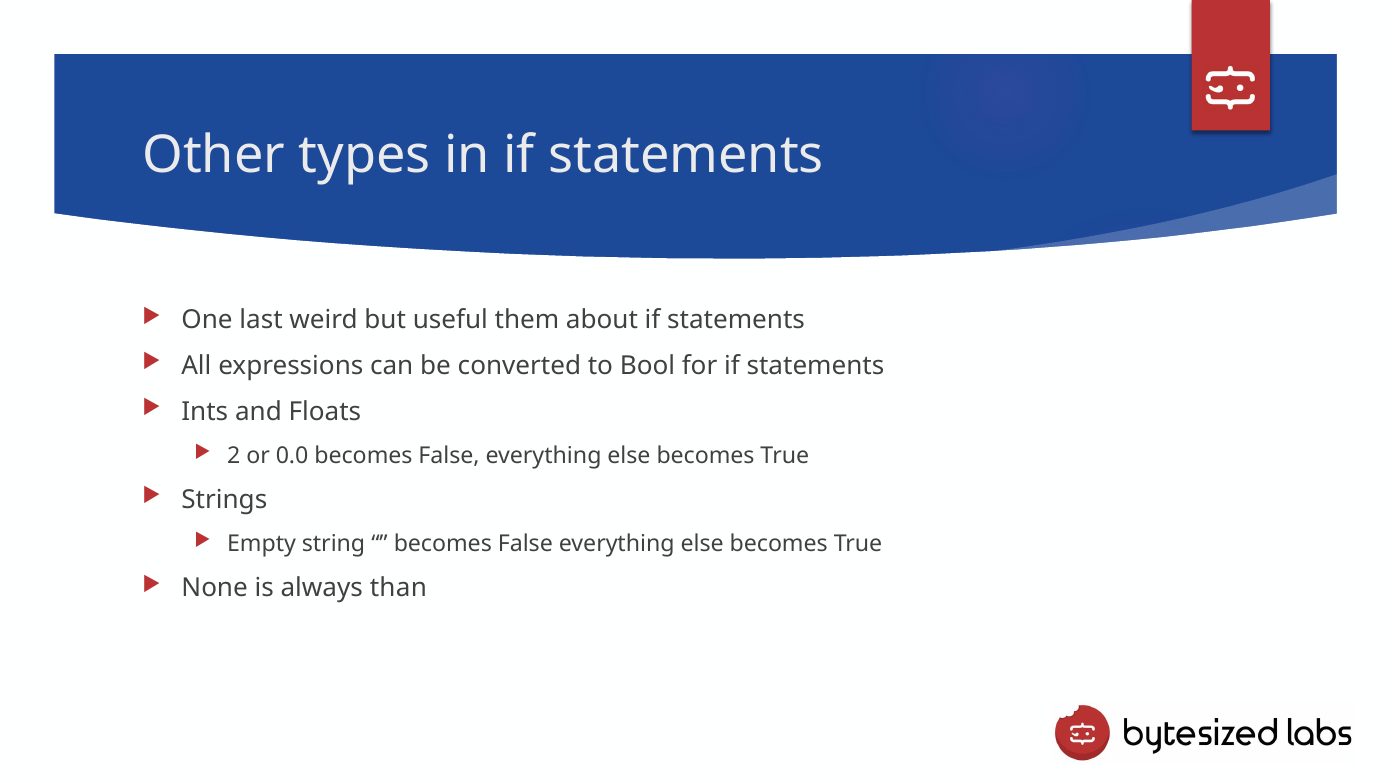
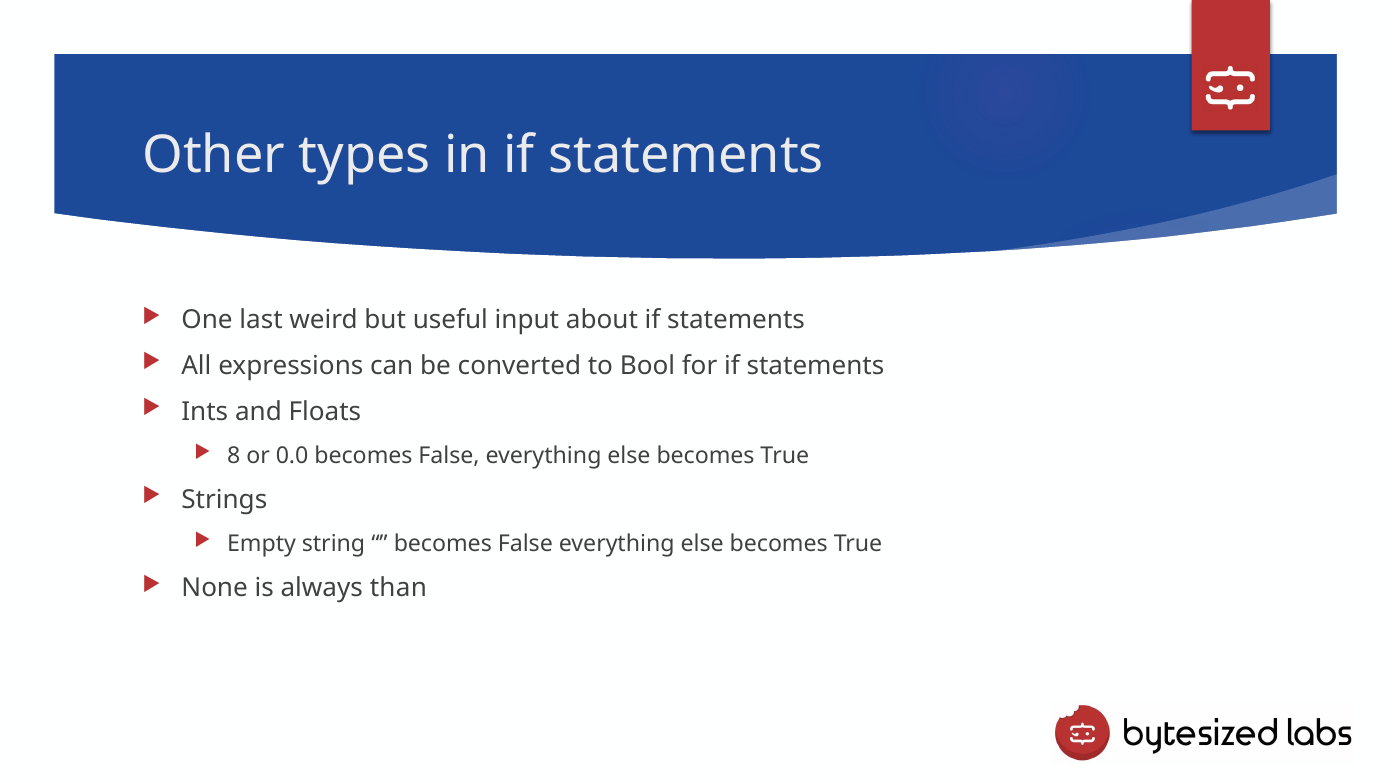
them: them -> input (527, 320)
2: 2 -> 8 (234, 455)
